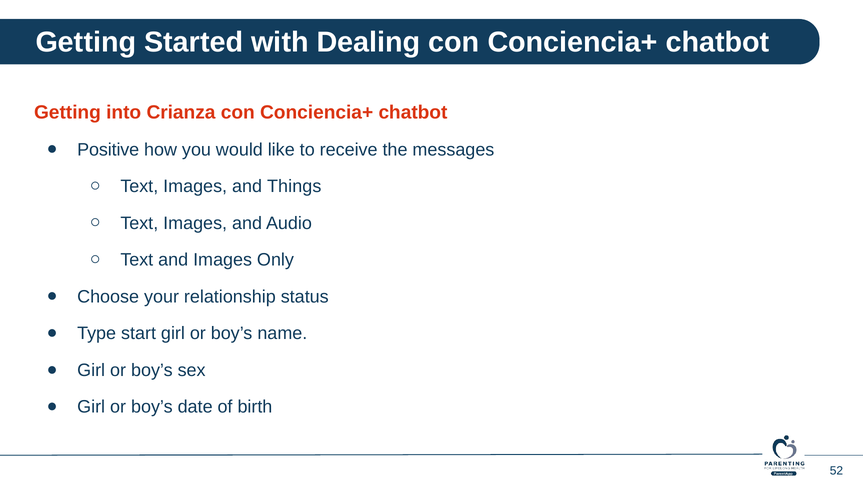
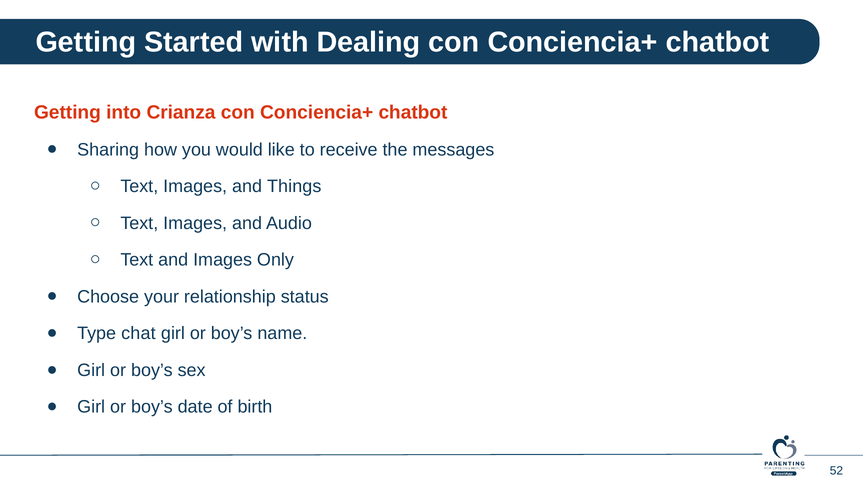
Positive: Positive -> Sharing (108, 150)
start: start -> chat (138, 334)
